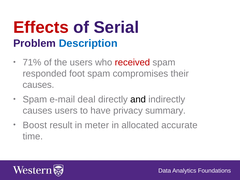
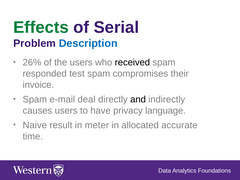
Effects colour: red -> green (41, 27)
71%: 71% -> 26% (32, 62)
received colour: red -> black (132, 62)
foot: foot -> test (77, 74)
causes: causes -> invoice (38, 85)
summary: summary -> language (166, 111)
Boost: Boost -> Naive (35, 125)
